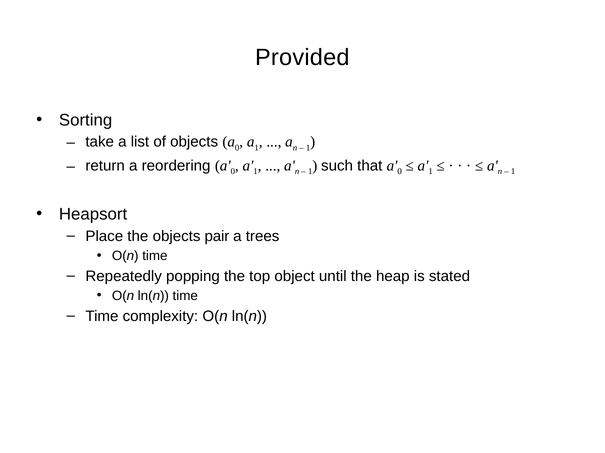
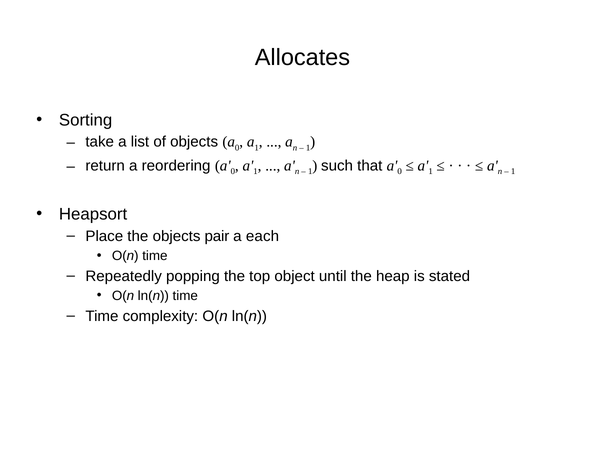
Provided: Provided -> Allocates (302, 58)
trees: trees -> each (263, 237)
